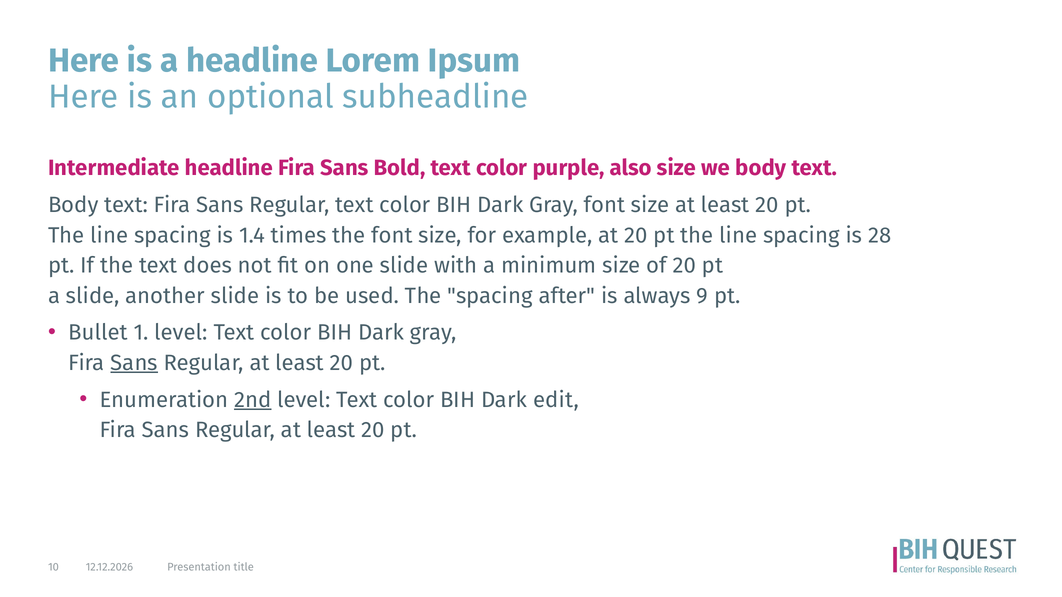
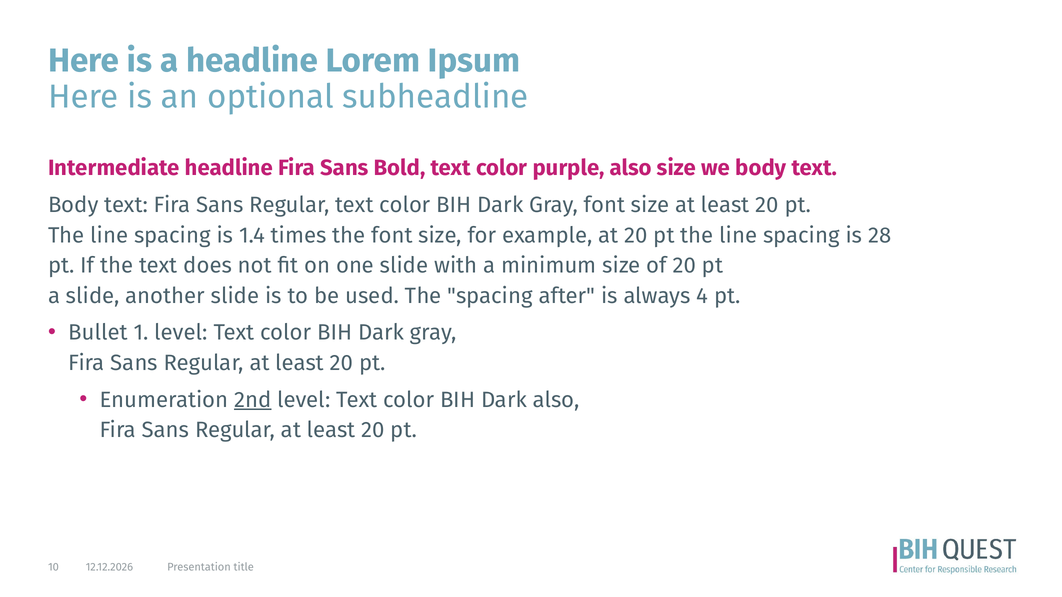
9: 9 -> 4 (702, 296)
Sans underline: present -> none (134, 363)
Dark edit: edit -> also (556, 400)
